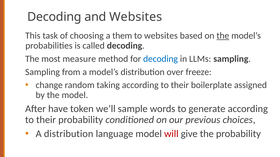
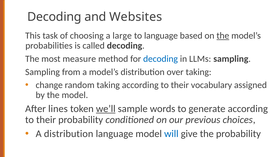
them: them -> large (122, 36)
to websites: websites -> language (161, 36)
over freeze: freeze -> taking (199, 72)
boilerplate: boilerplate -> vocabulary (212, 85)
have: have -> lines (58, 109)
we’ll underline: none -> present (106, 109)
will colour: red -> blue (171, 134)
